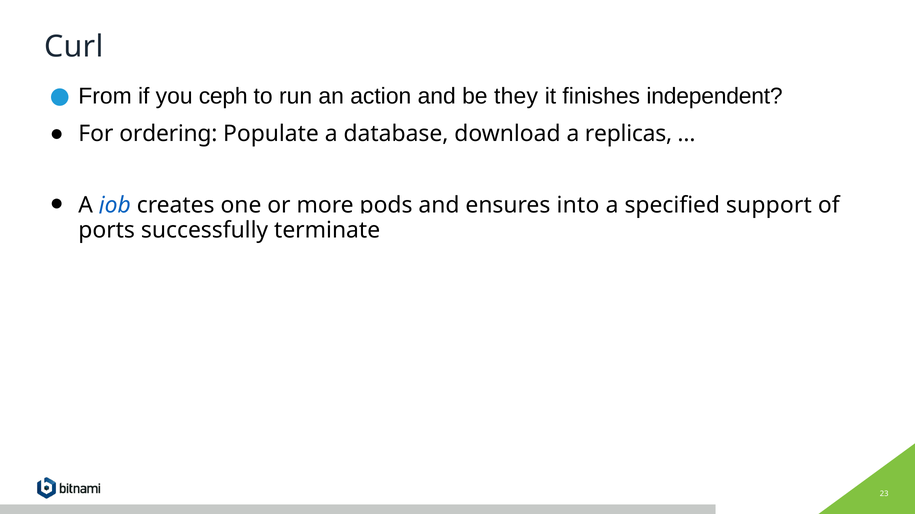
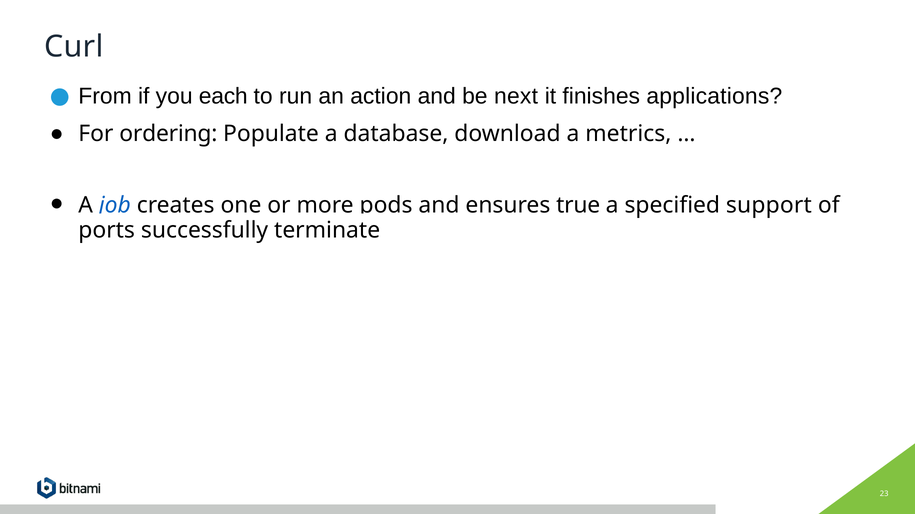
ceph: ceph -> each (223, 96)
they: they -> next (516, 96)
independent: independent -> applications (714, 96)
replicas: replicas -> metrics (628, 134)
into: into -> true (578, 205)
